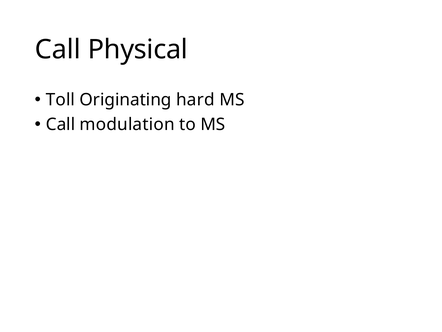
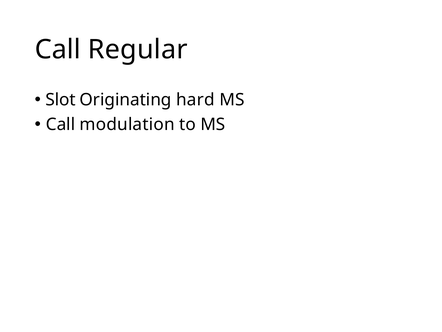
Physical: Physical -> Regular (138, 50)
Toll: Toll -> Slot (61, 100)
